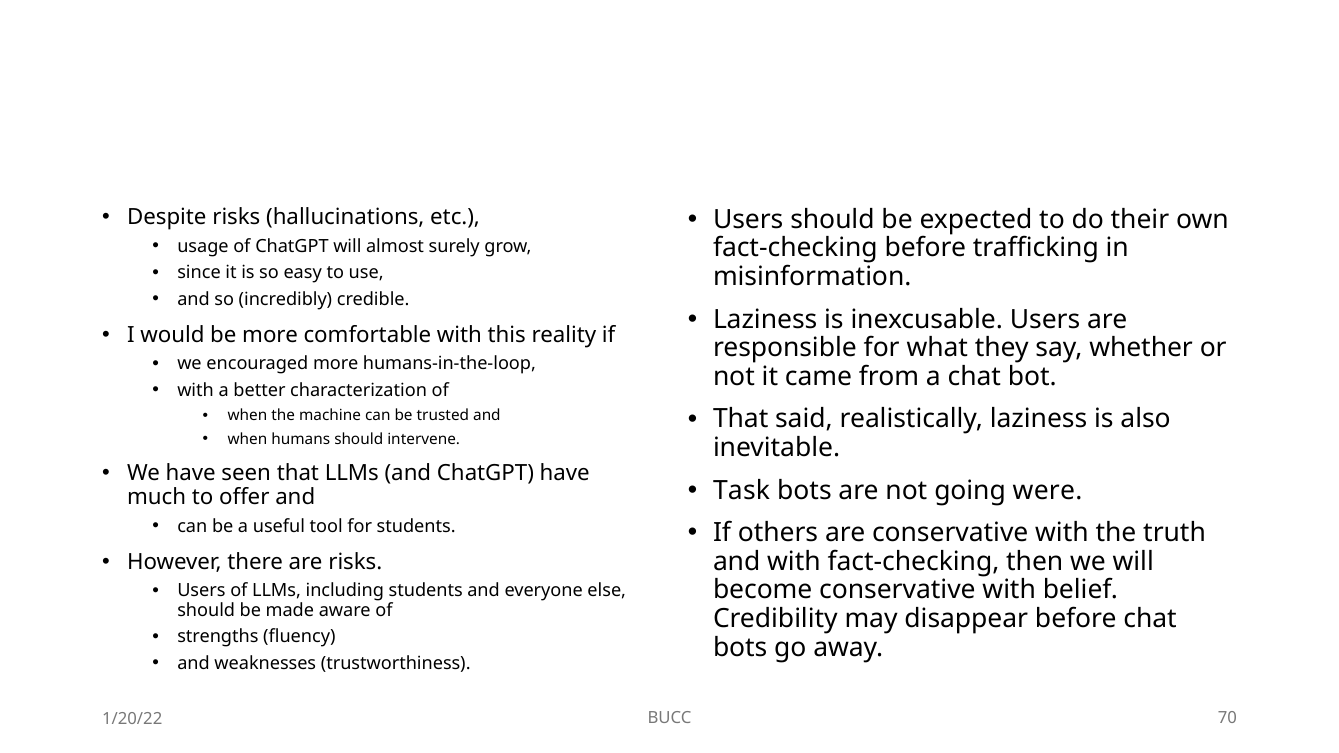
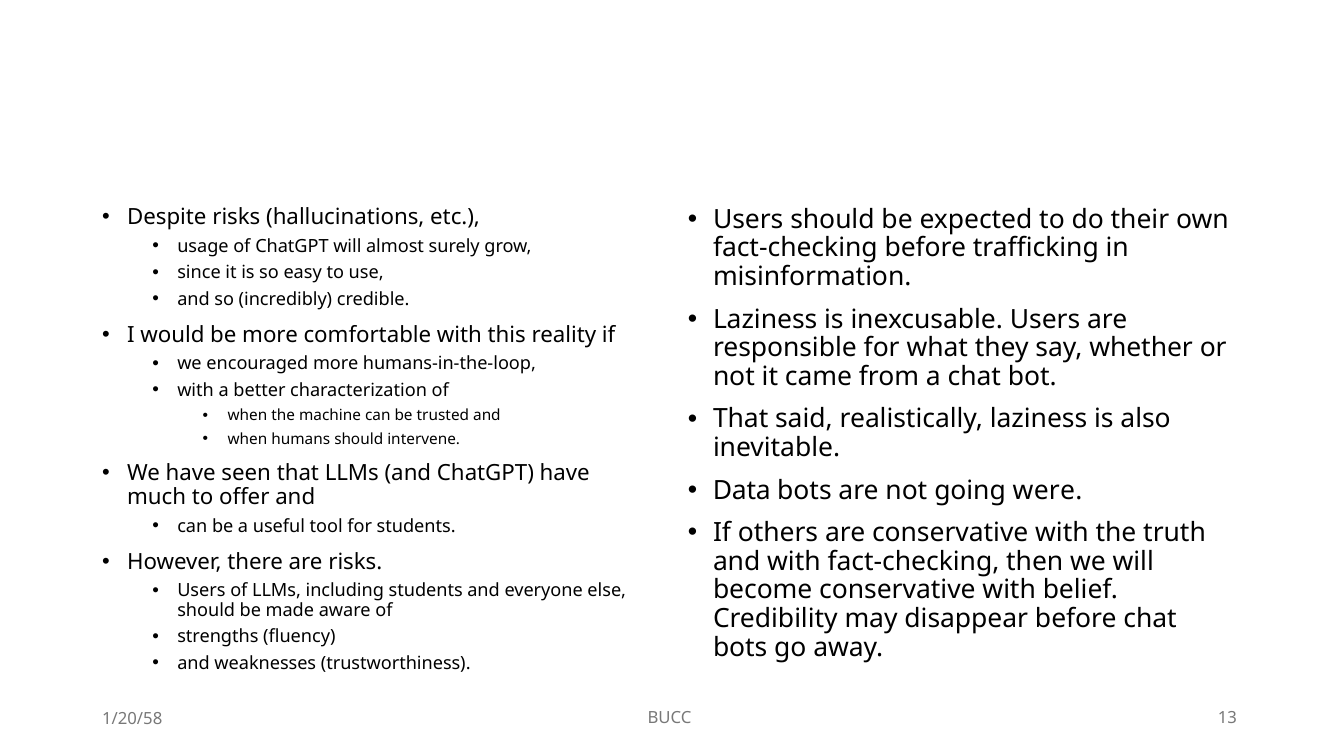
Task: Task -> Data (742, 491)
70: 70 -> 13 (1227, 718)
1/20/22: 1/20/22 -> 1/20/58 (132, 719)
